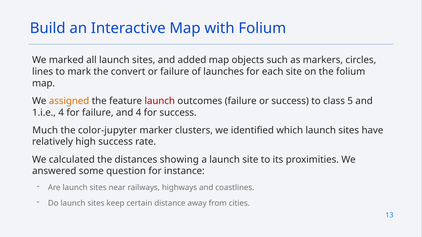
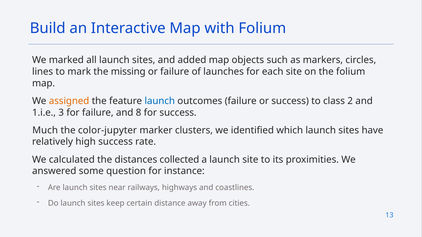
convert: convert -> missing (128, 72)
launch colour: red -> blue (160, 101)
5: 5 -> 2 (350, 101)
1.i.e 4: 4 -> 3 (61, 113)
and 4: 4 -> 8 (139, 113)
showing: showing -> collected (179, 160)
